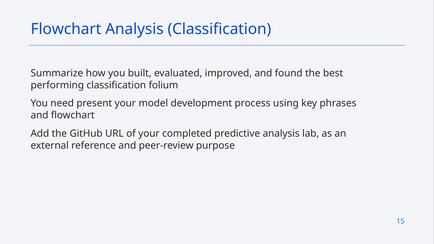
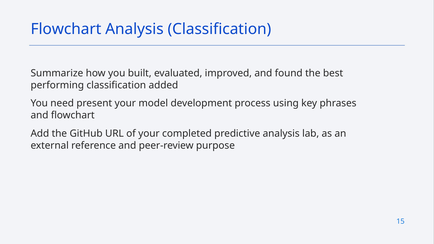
folium: folium -> added (163, 85)
